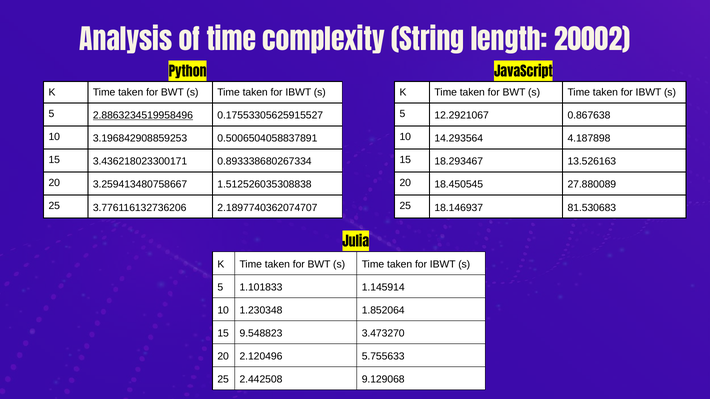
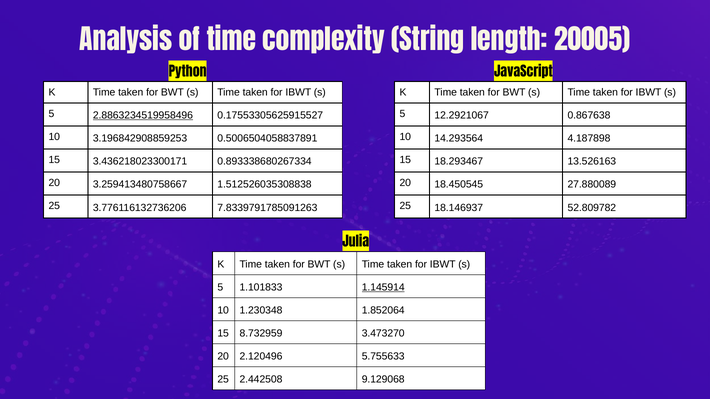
20002: 20002 -> 20005 (592, 41)
2.1897740362074707: 2.1897740362074707 -> 7.8339791785091263 (267, 208)
81.530683: 81.530683 -> 52.809782 (592, 208)
1.145914 underline: none -> present (383, 288)
9.548823: 9.548823 -> 8.732959 (261, 334)
